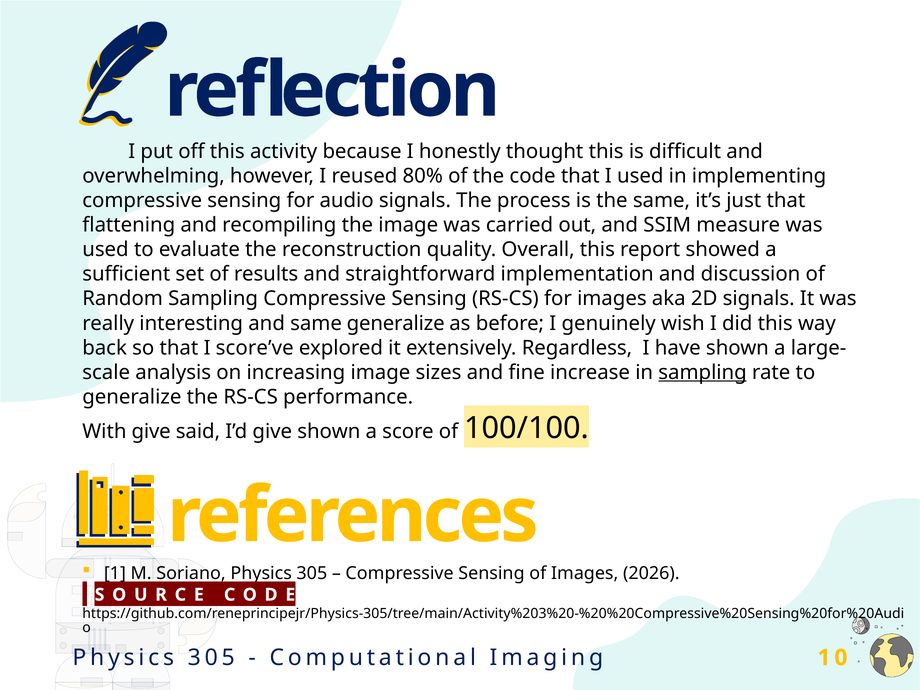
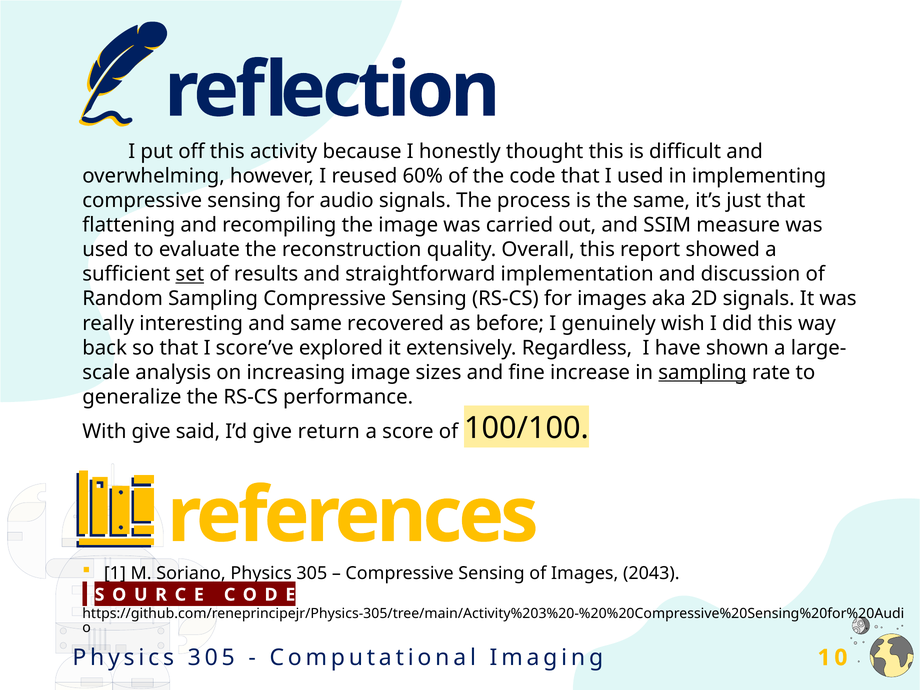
80%: 80% -> 60% (423, 176)
set underline: none -> present (190, 274)
same generalize: generalize -> recovered (396, 323)
give shown: shown -> return (329, 432)
2026: 2026 -> 2043 (651, 573)
